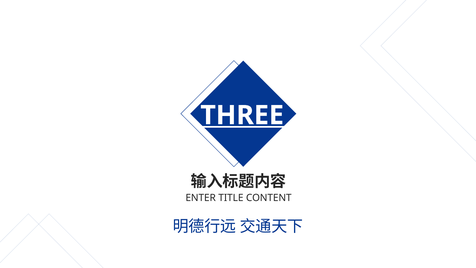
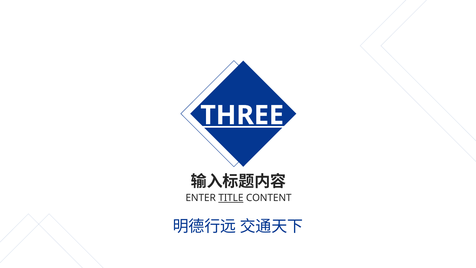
TITLE underline: none -> present (231, 198)
